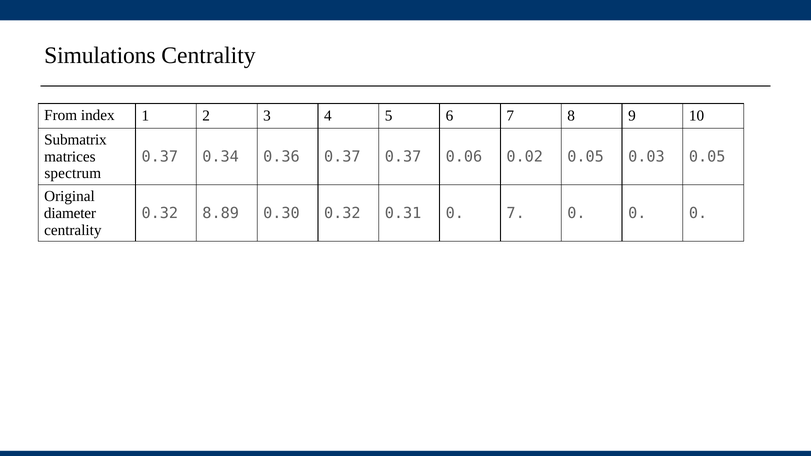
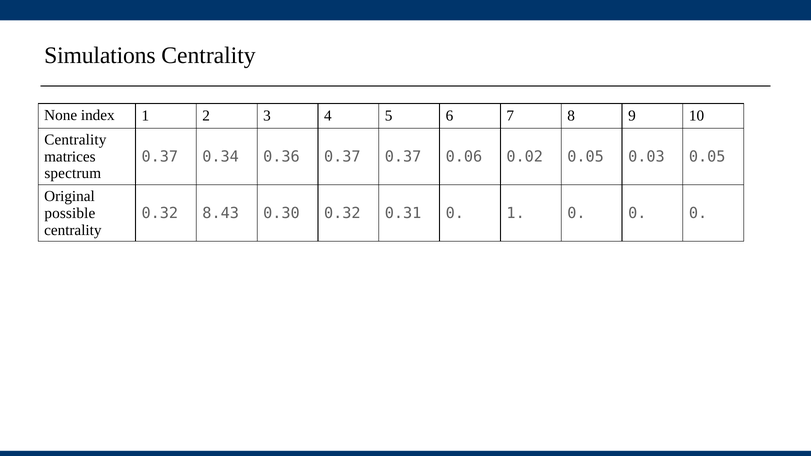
From: From -> None (61, 115)
Submatrix: Submatrix -> Centrality (75, 140)
diameter: diameter -> possible (70, 213)
8.89: 8.89 -> 8.43 (221, 213)
0 7: 7 -> 1 (516, 213)
